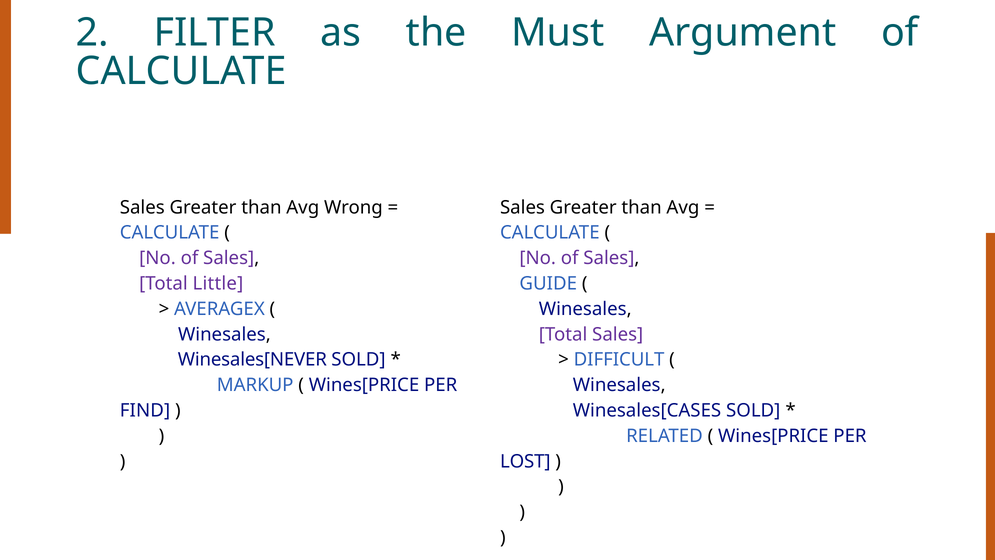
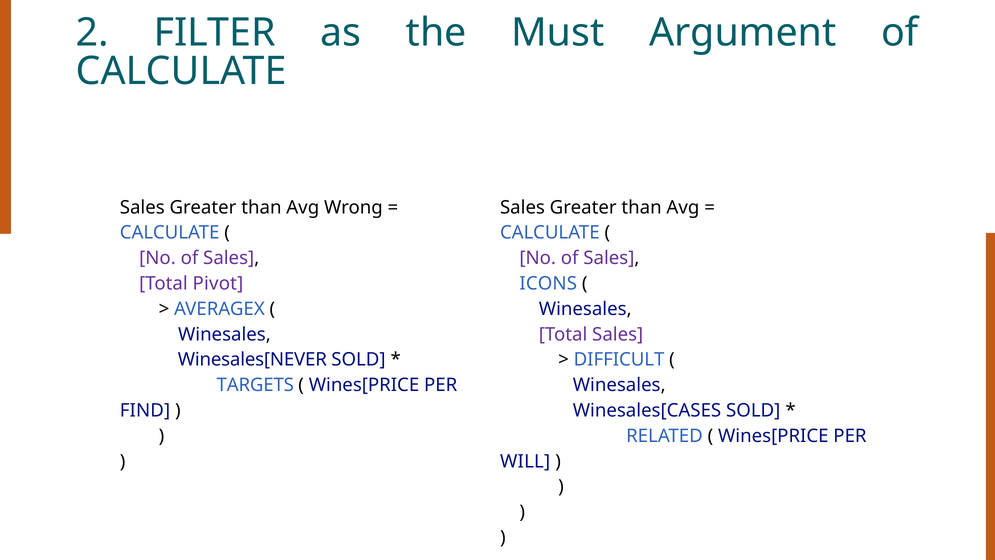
Little: Little -> Pivot (218, 283)
GUIDE: GUIDE -> ICONS (548, 283)
MARKUP: MARKUP -> TARGETS (255, 385)
LOST: LOST -> WILL (525, 461)
